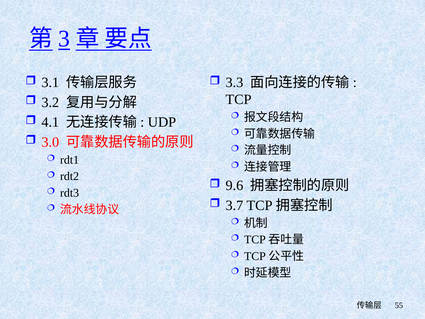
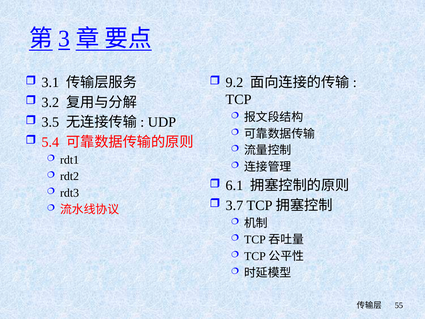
3.3: 3.3 -> 9.2 (234, 82)
4.1: 4.1 -> 3.5 (50, 122)
3.0: 3.0 -> 5.4 (50, 142)
9.6: 9.6 -> 6.1 (234, 185)
